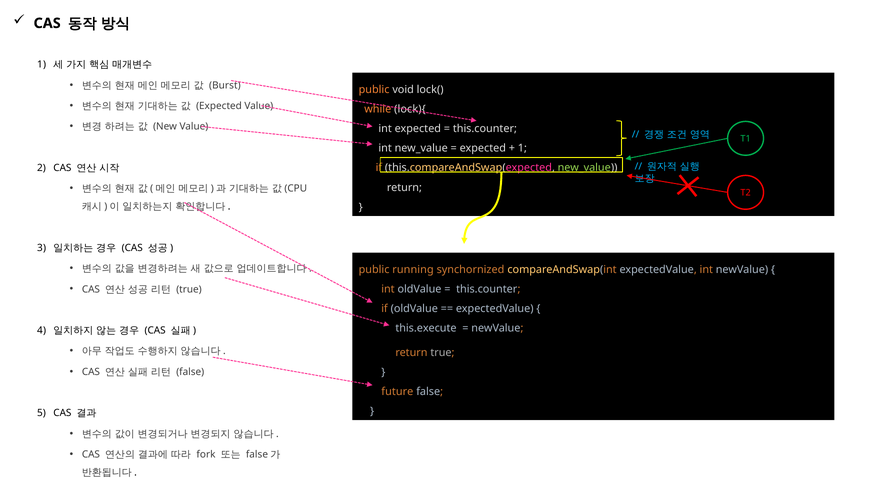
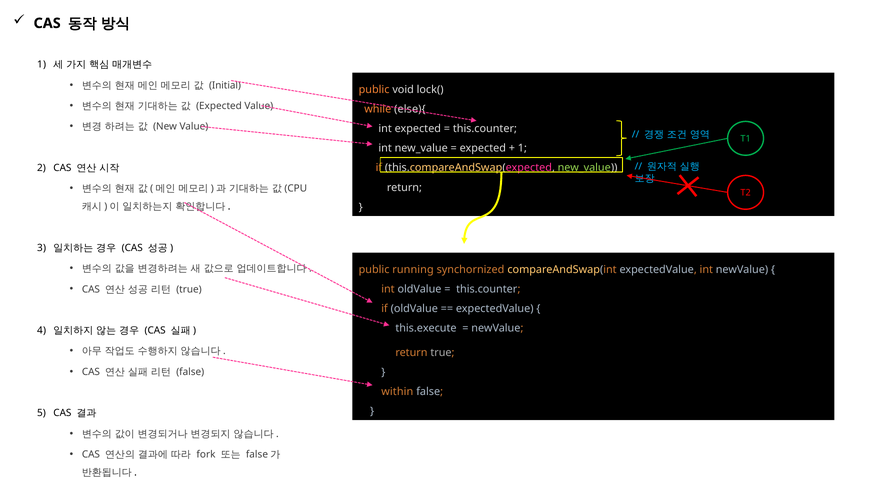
Burst: Burst -> Initial (225, 85)
lock){: lock){ -> else){ (410, 109)
future: future -> within (397, 391)
